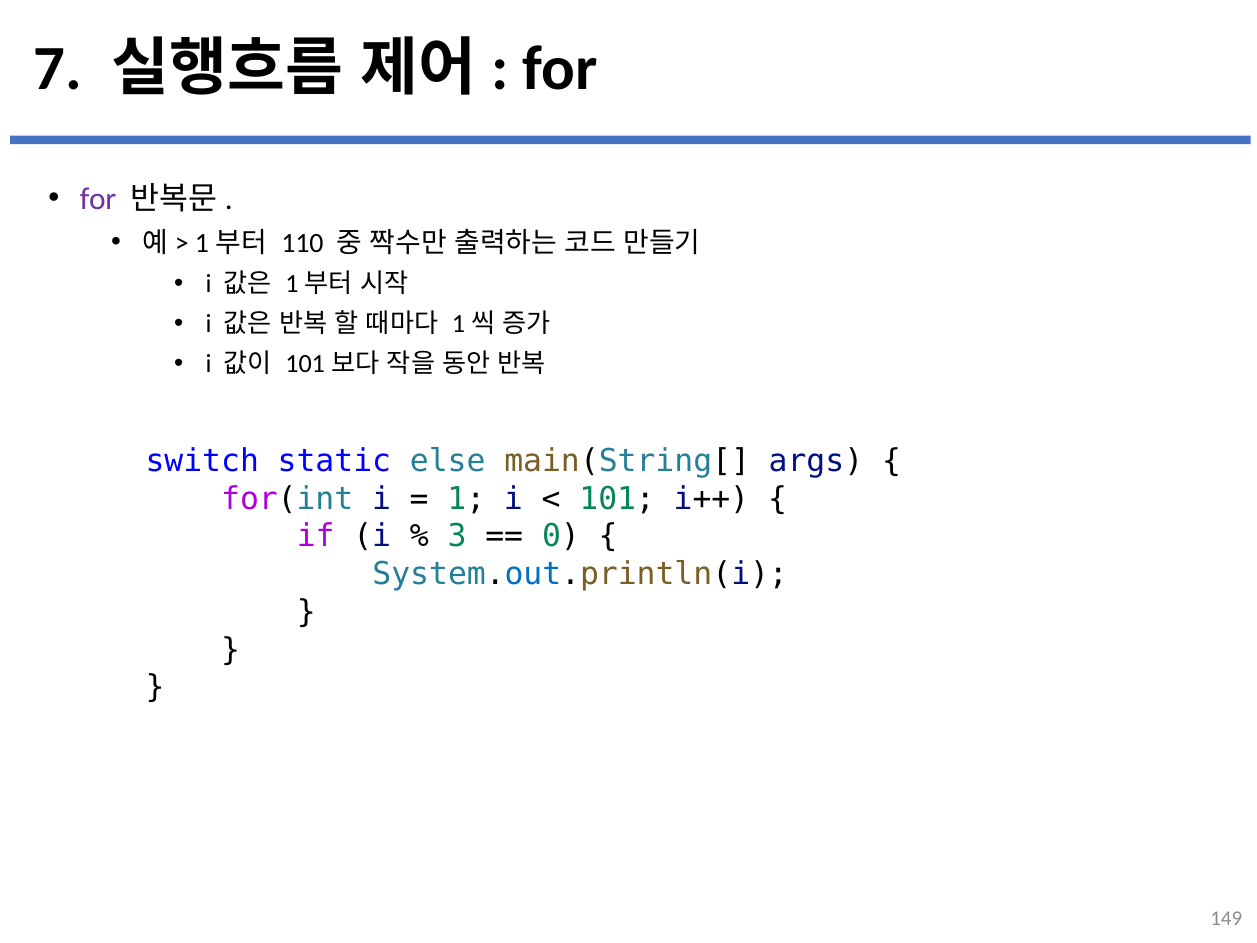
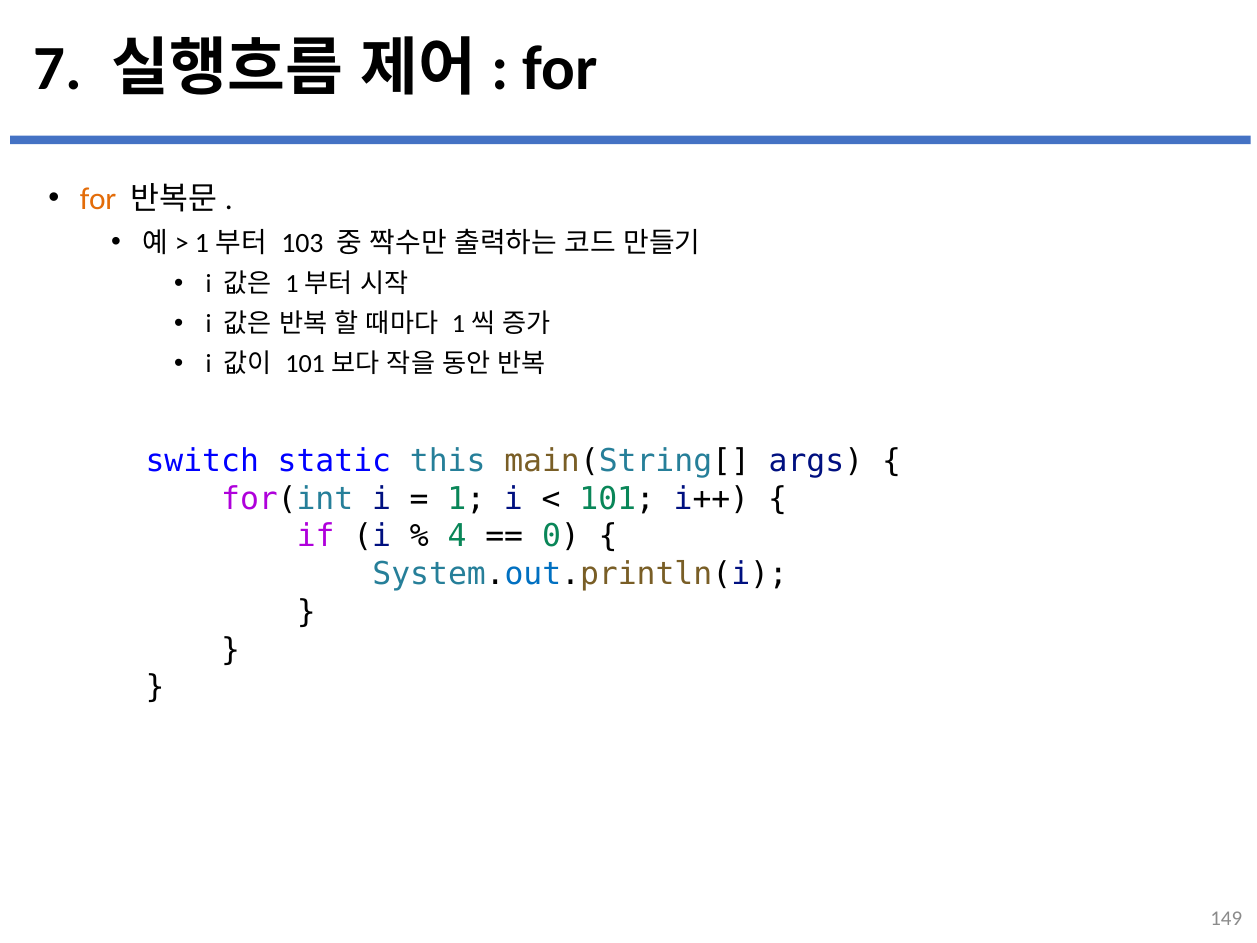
for colour: purple -> orange (98, 199)
110: 110 -> 103 (302, 243)
else: else -> this (448, 461)
3: 3 -> 4 (457, 536)
